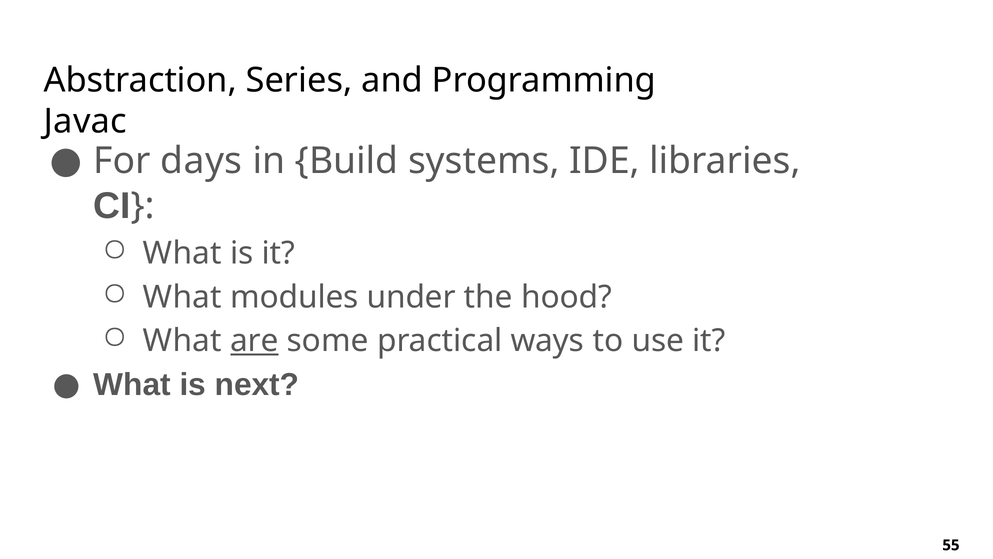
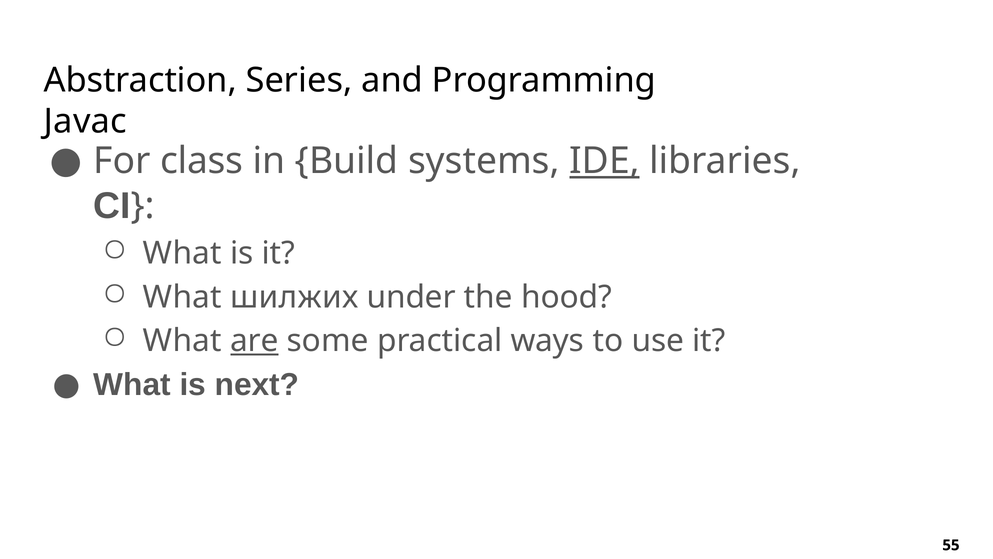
days: days -> class (202, 161)
IDE underline: none -> present (604, 161)
modules: modules -> шилжих (294, 297)
